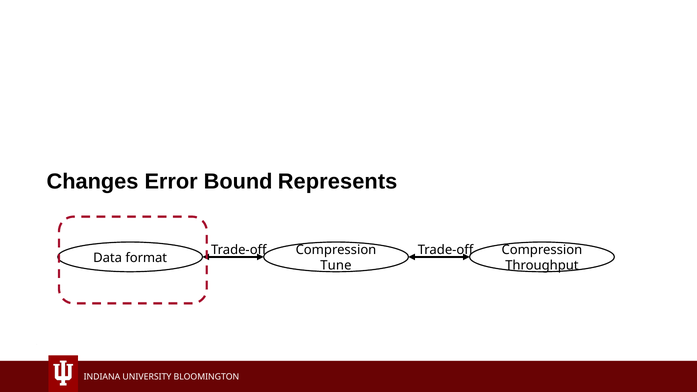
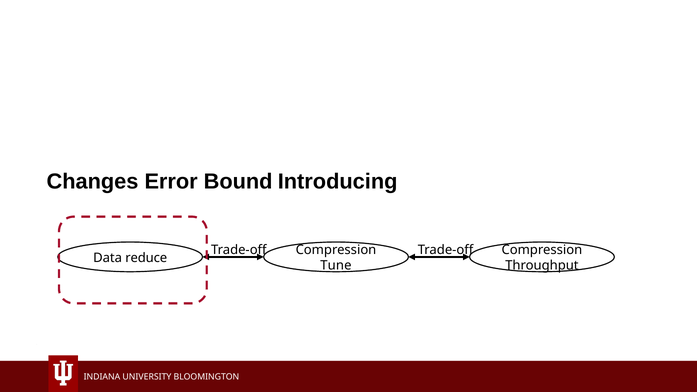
Represents: Represents -> Introducing (338, 182)
format: format -> reduce (146, 258)
